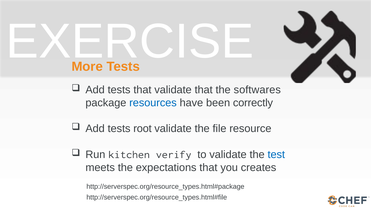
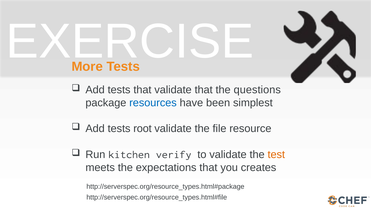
softwares: softwares -> questions (257, 90)
correctly: correctly -> simplest (253, 103)
test colour: blue -> orange (276, 155)
